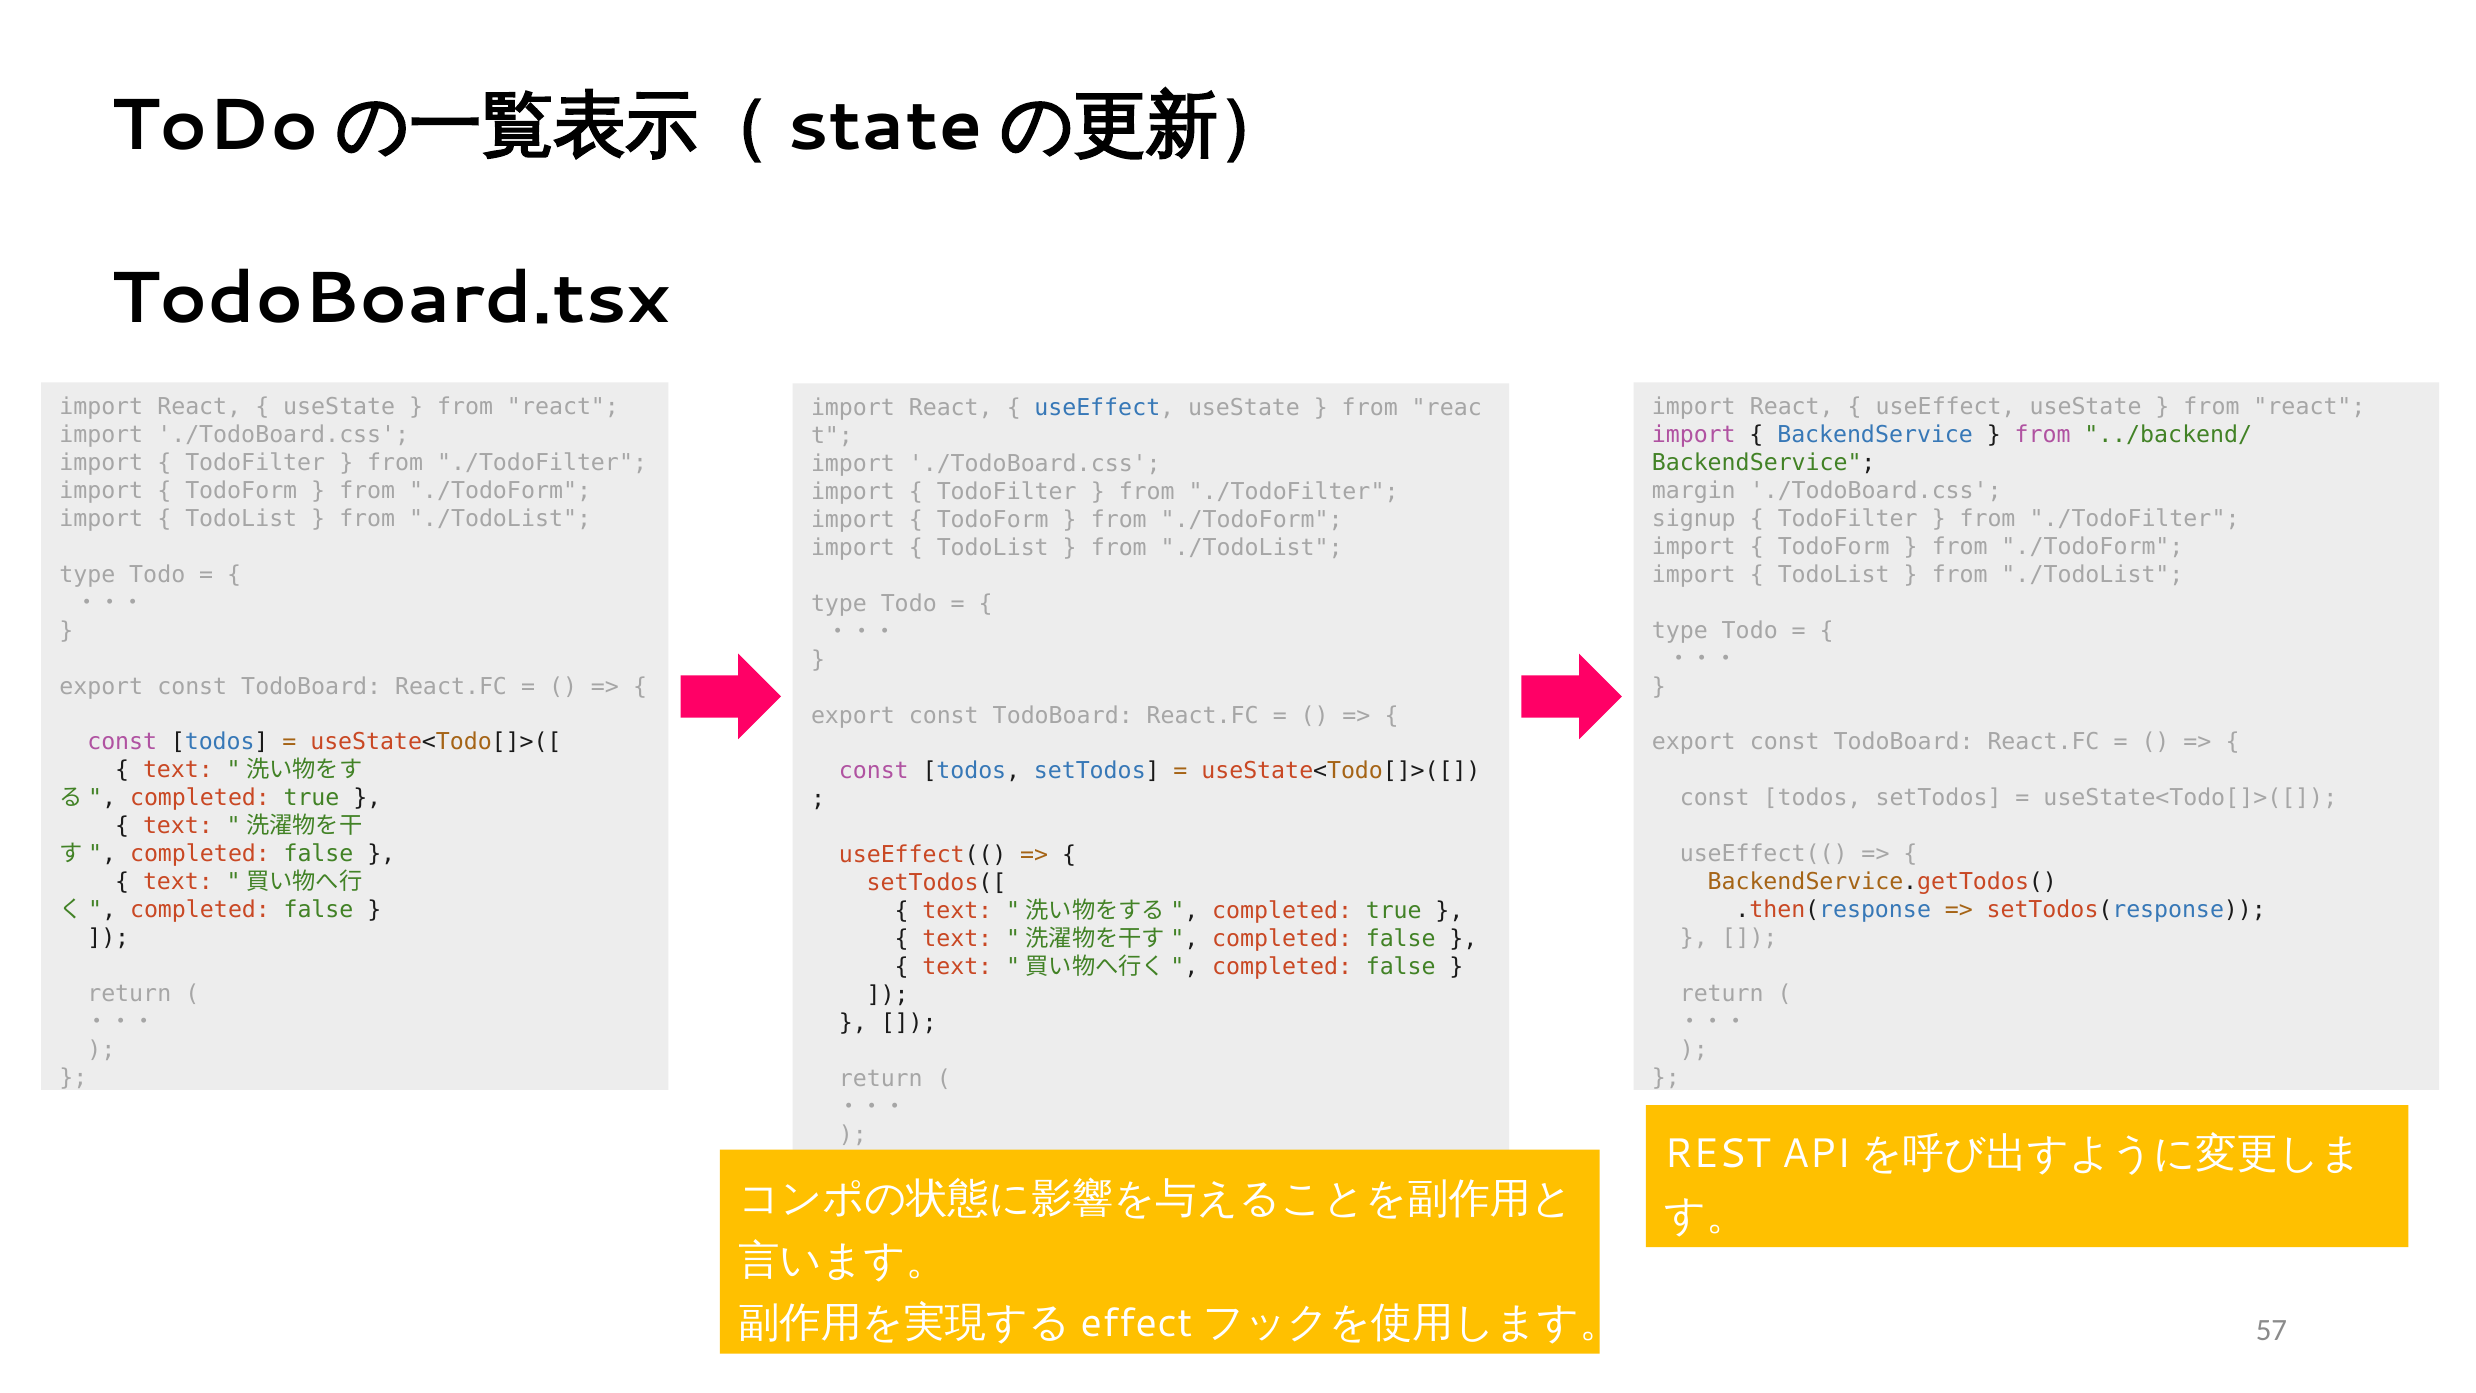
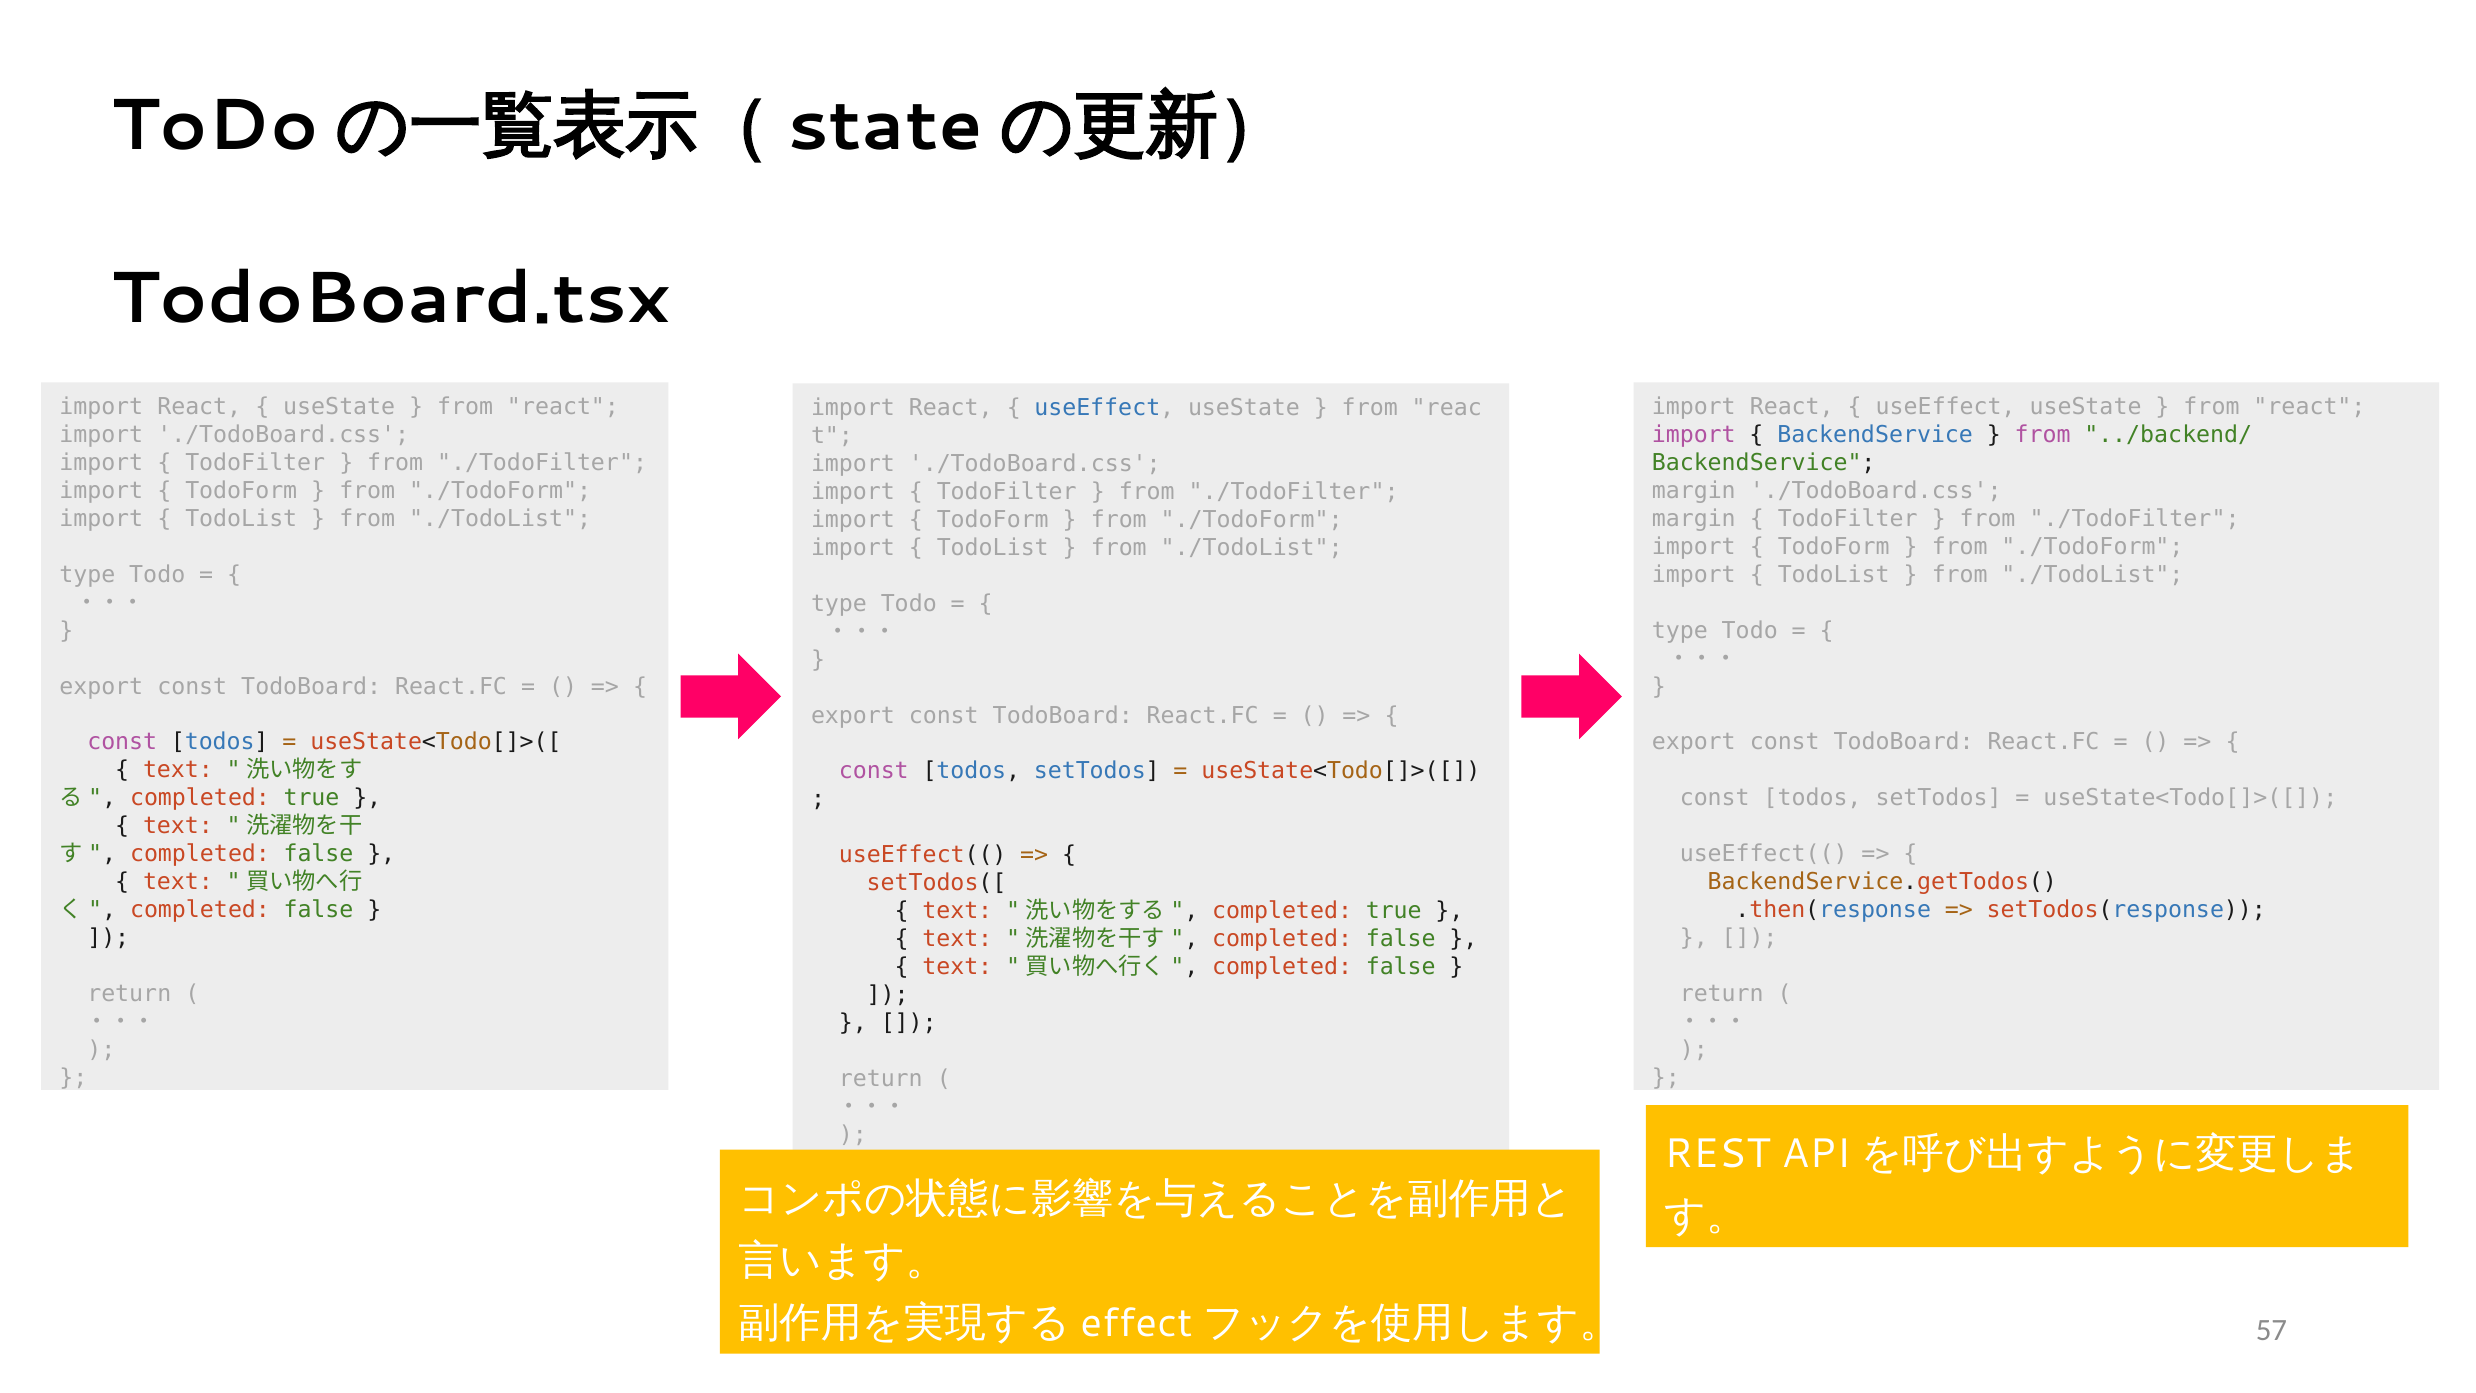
signup: signup -> margin (1694, 519)
